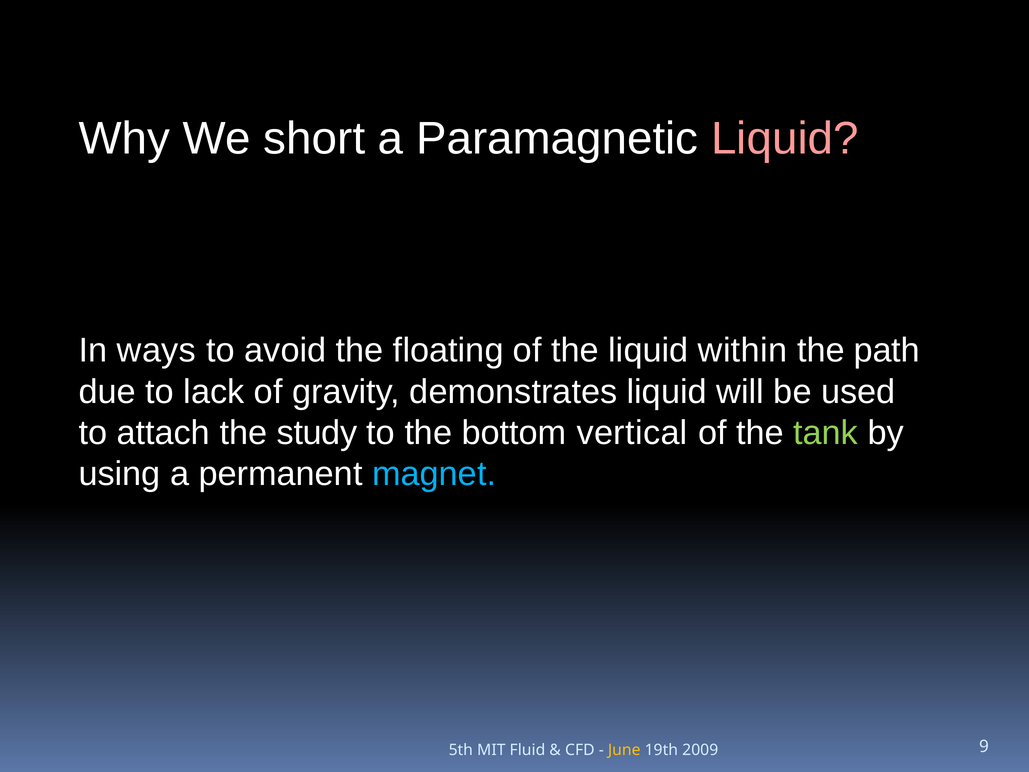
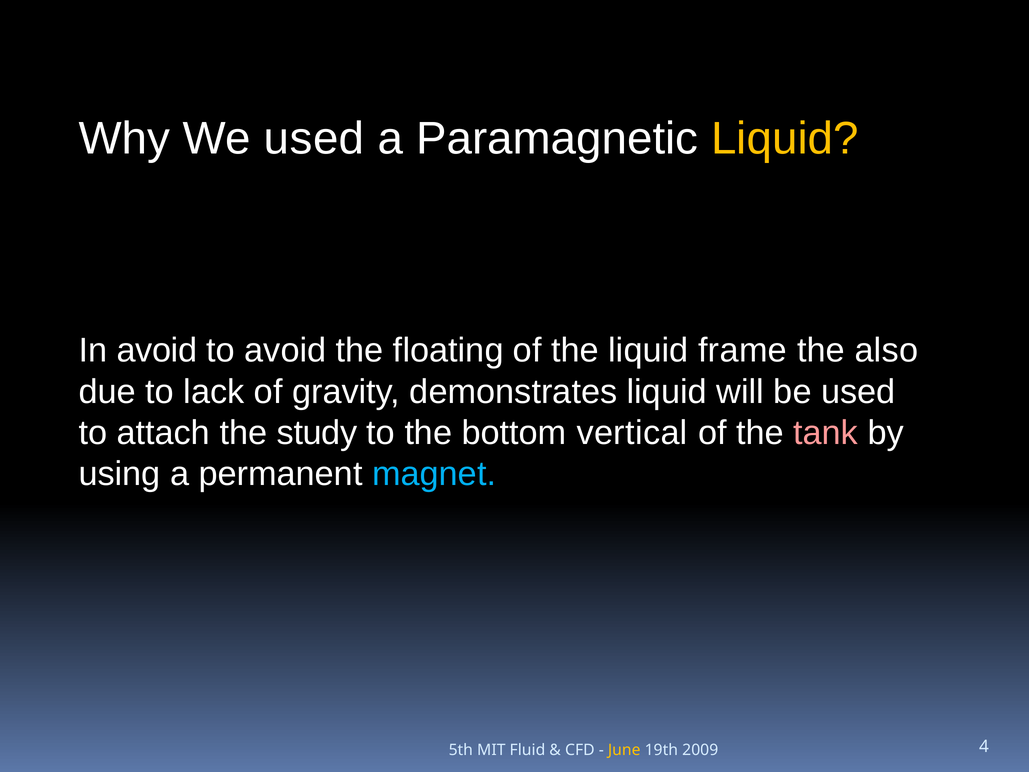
We short: short -> used (314, 139)
Liquid colour: pink -> yellow (785, 139)
In ways: ways -> avoid (157, 350)
within: within -> frame (743, 350)
path: path -> also (886, 350)
tank colour: light green -> pink (826, 433)
9: 9 -> 4 (984, 746)
